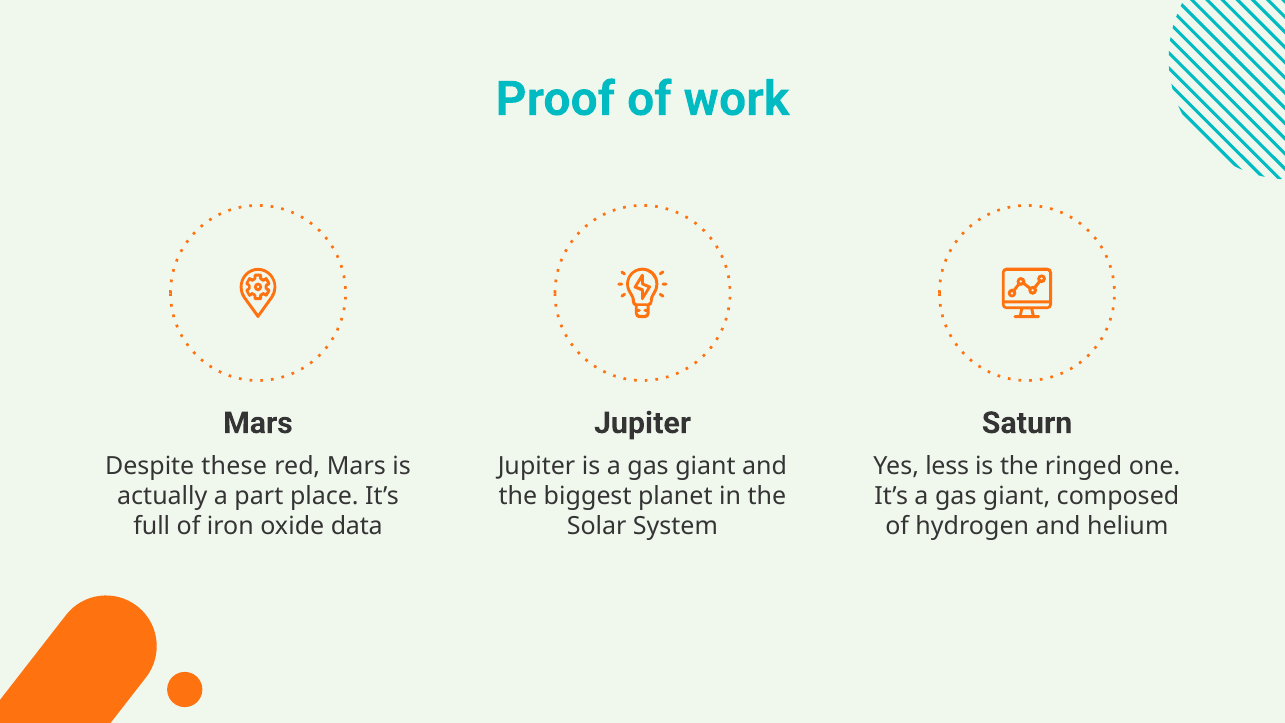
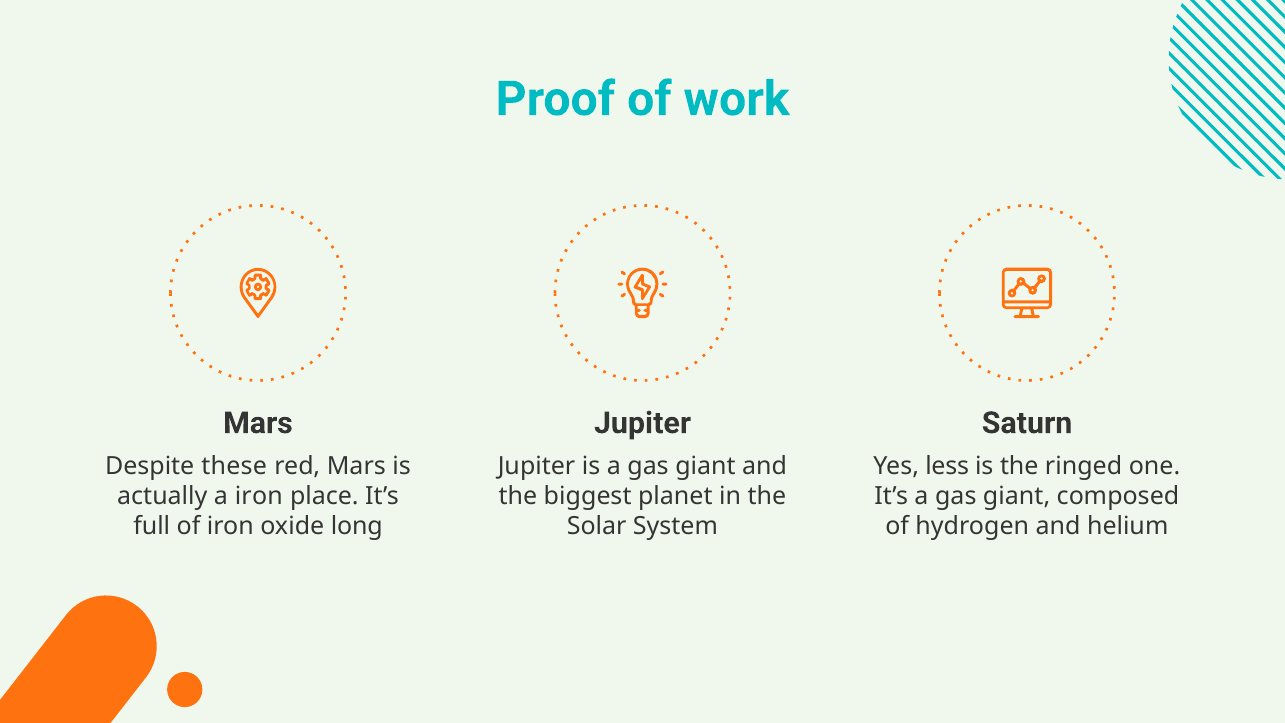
a part: part -> iron (259, 496)
data: data -> long (357, 526)
